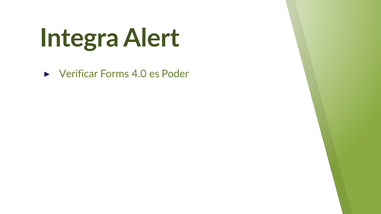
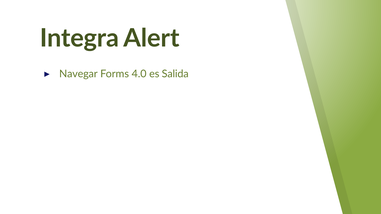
Verificar: Verificar -> Navegar (78, 74)
Poder: Poder -> Salida (175, 74)
